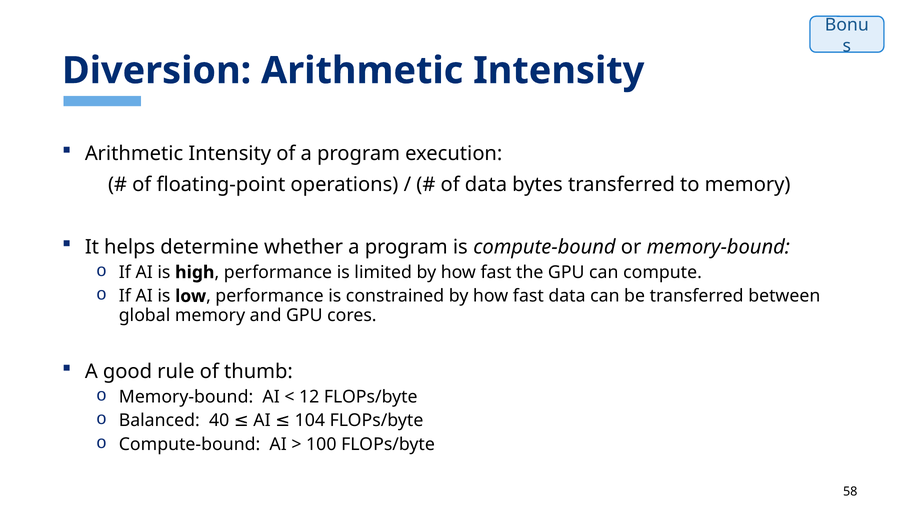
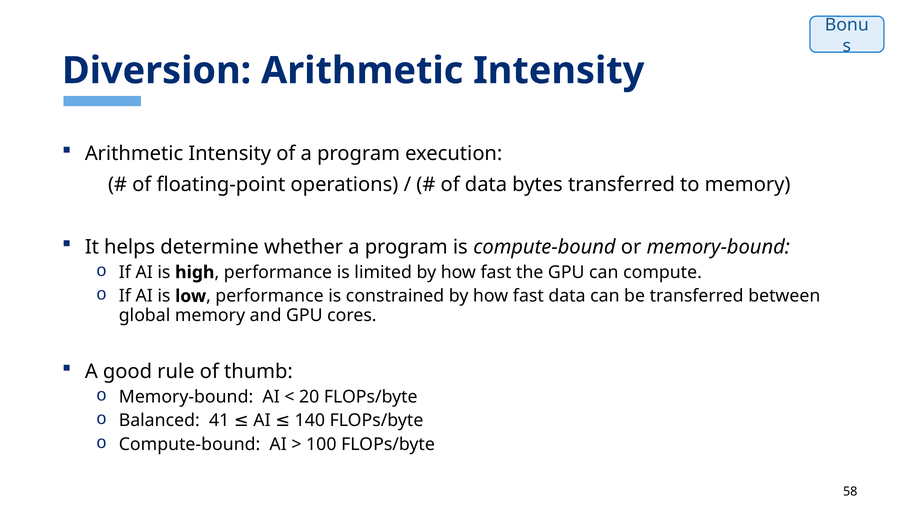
12: 12 -> 20 (309, 397)
40: 40 -> 41 (219, 421)
104: 104 -> 140 (310, 421)
